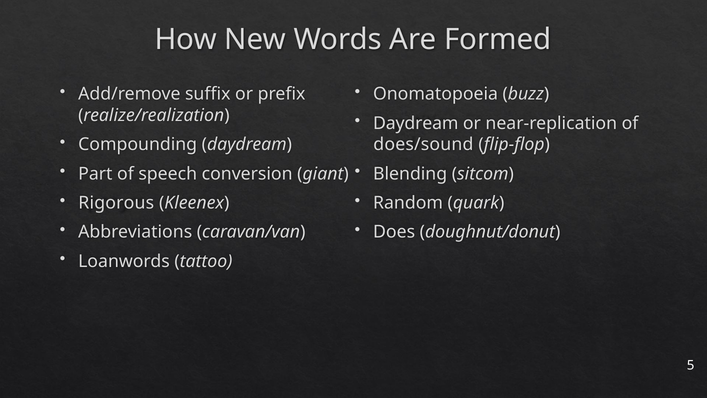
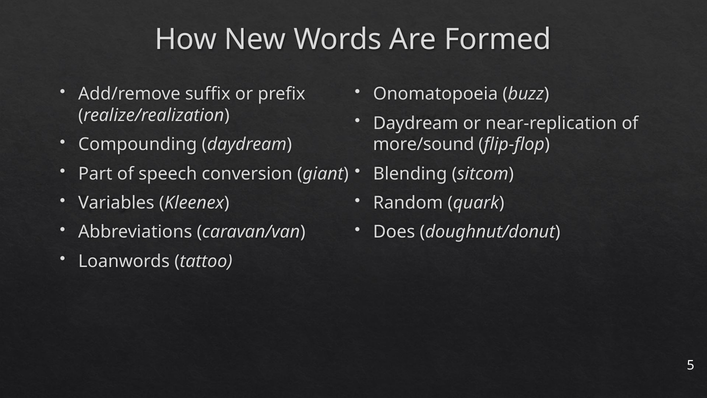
does/sound: does/sound -> more/sound (424, 144)
Rigorous: Rigorous -> Variables (116, 203)
